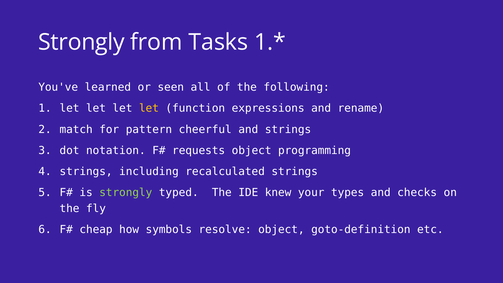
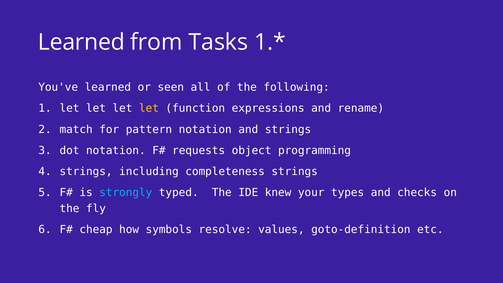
Strongly: Strongly -> Learned (81, 42)
pattern cheerful: cheerful -> notation (205, 129)
recalculated: recalculated -> completeness (225, 172)
strongly colour: light green -> light blue (126, 193)
resolve object: object -> values (281, 229)
